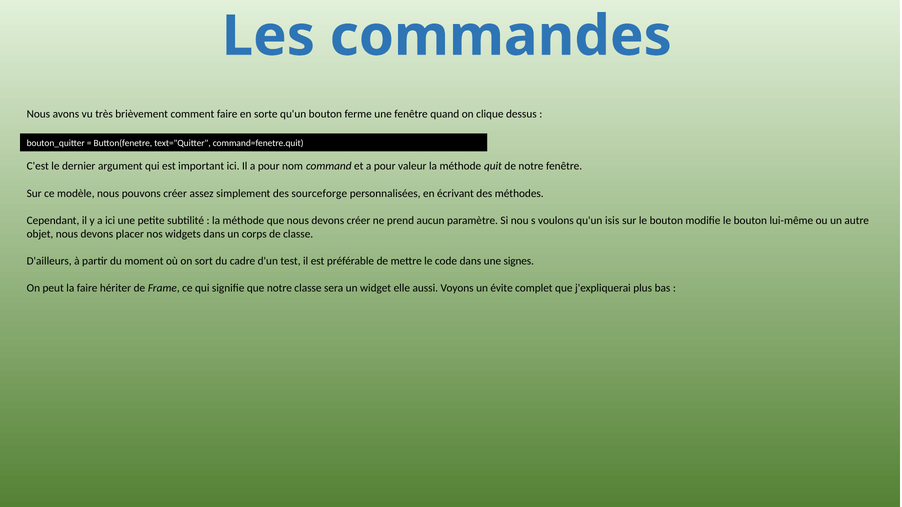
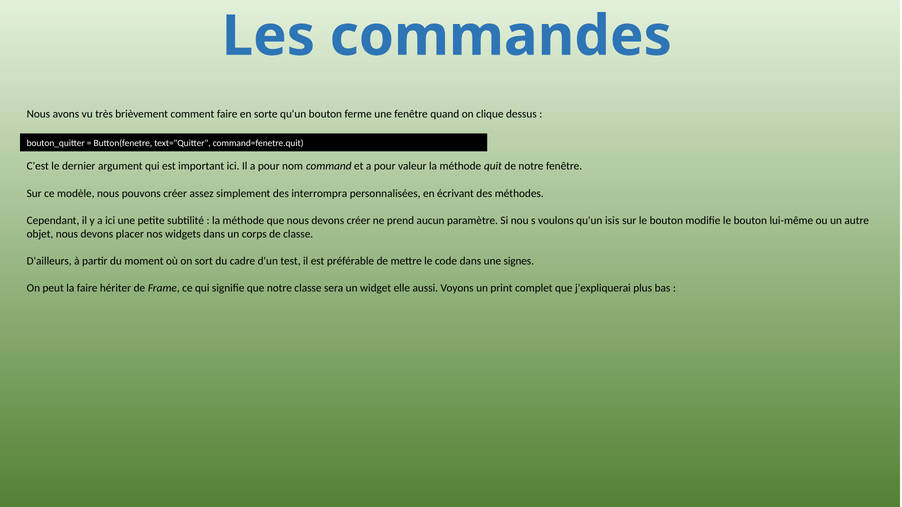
sourceforge: sourceforge -> interrompra (319, 193)
évite: évite -> print (502, 288)
